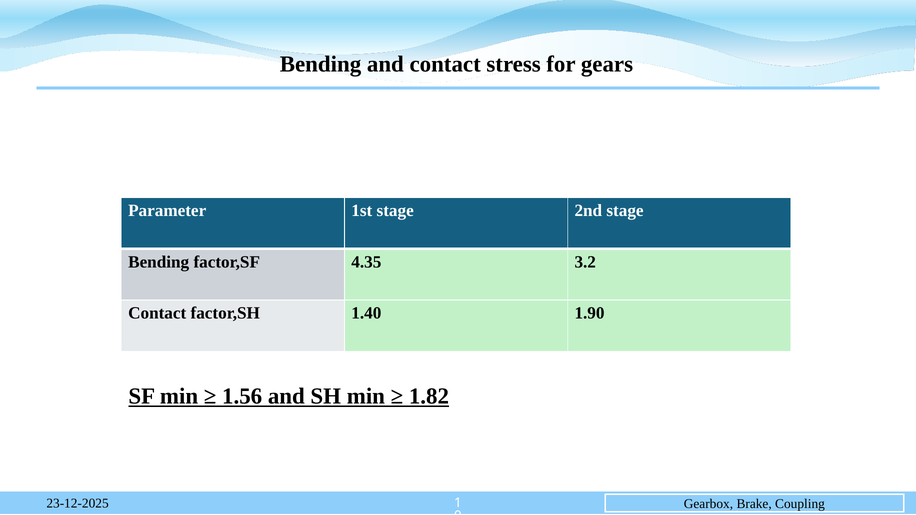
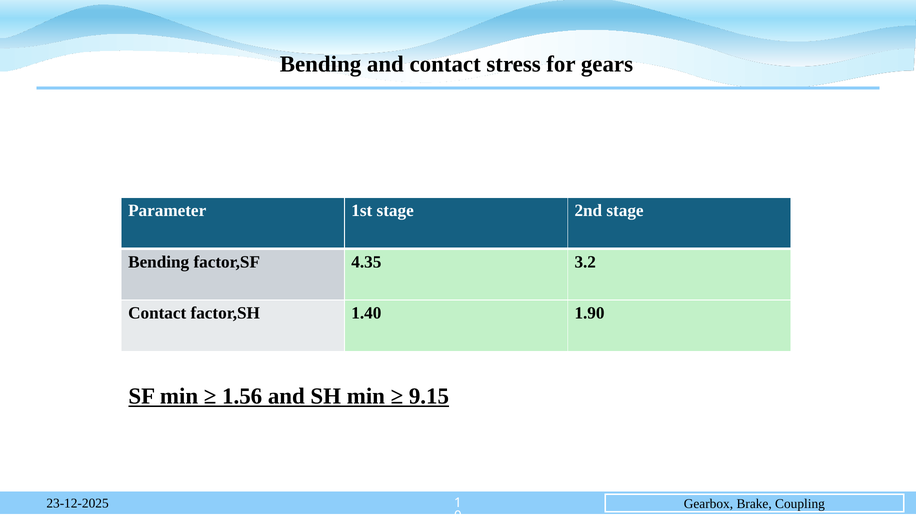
1.82: 1.82 -> 9.15 (429, 396)
